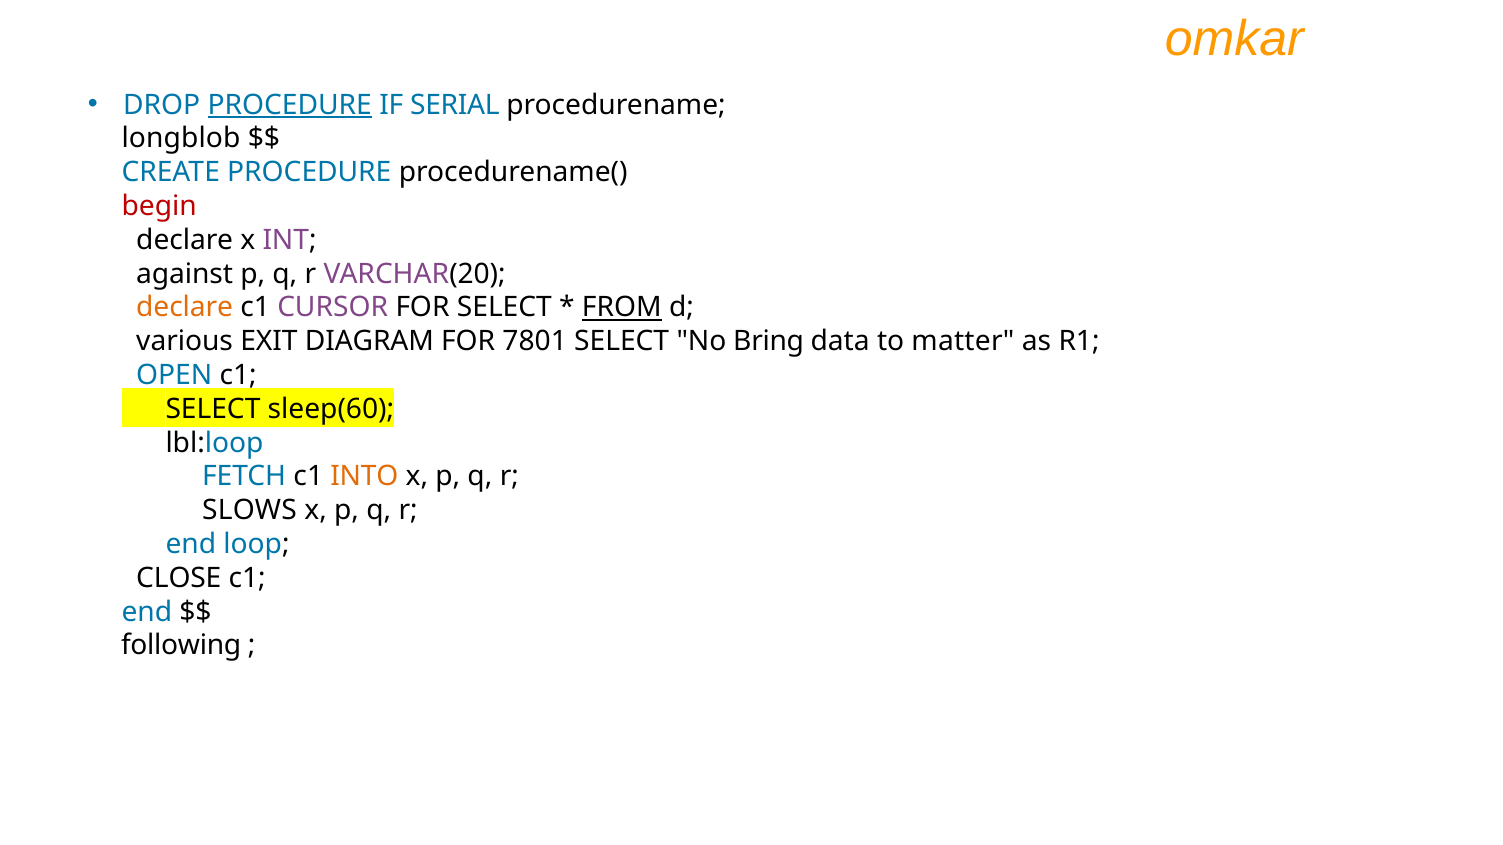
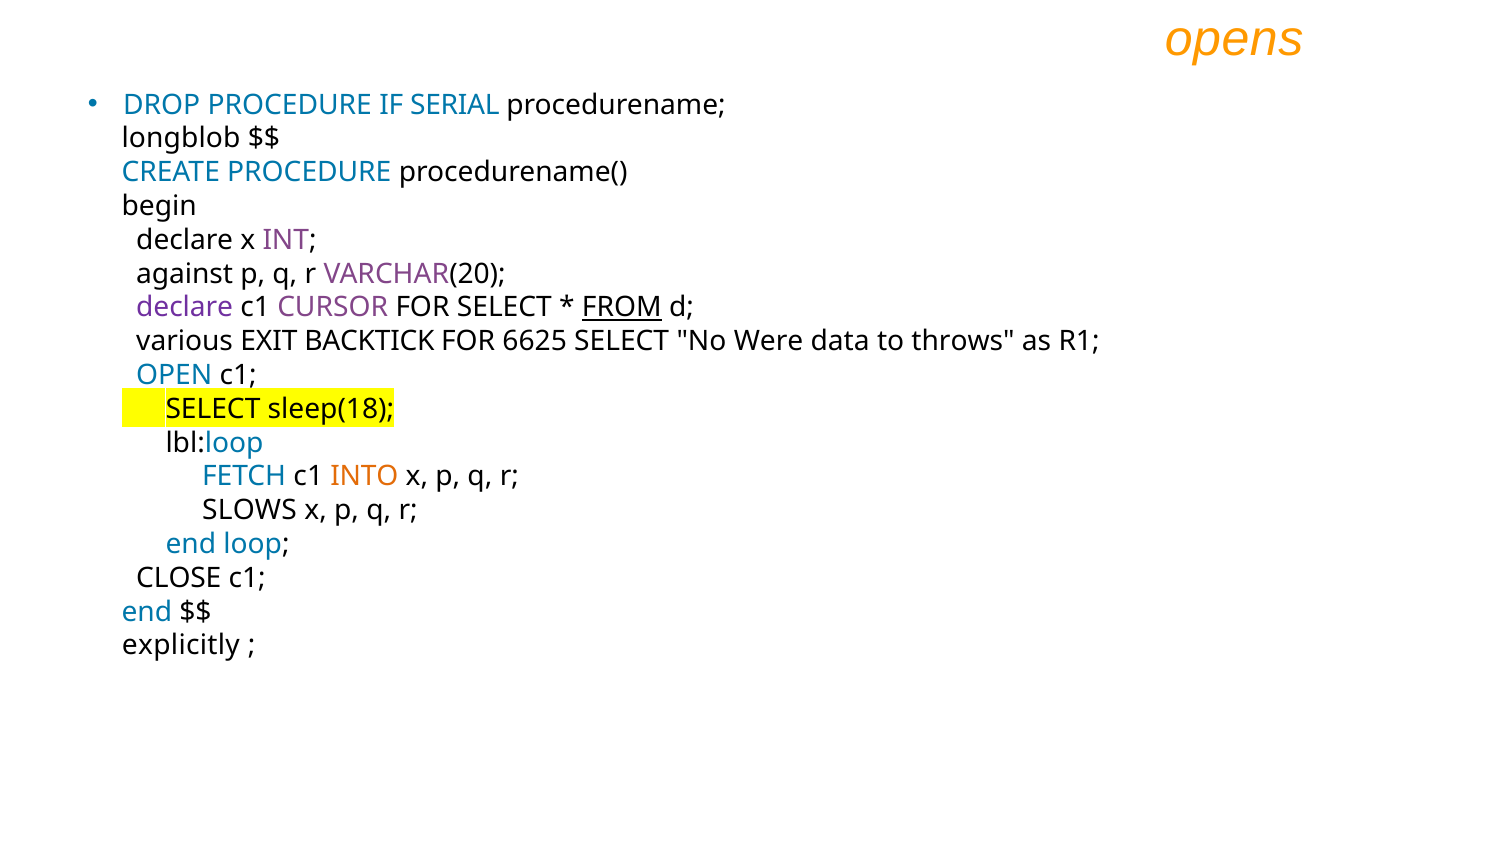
omkar: omkar -> opens (1234, 39)
PROCEDURE underline: present -> none (290, 105)
begin colour: red -> black (159, 206)
declare colour: orange -> purple (185, 308)
DIAGRAM: DIAGRAM -> BACKTICK (369, 342)
7801: 7801 -> 6625 (535, 342)
Bring: Bring -> Were (769, 342)
matter: matter -> throws (963, 342)
sleep(60: sleep(60 -> sleep(18 (331, 409)
following: following -> explicitly (181, 646)
